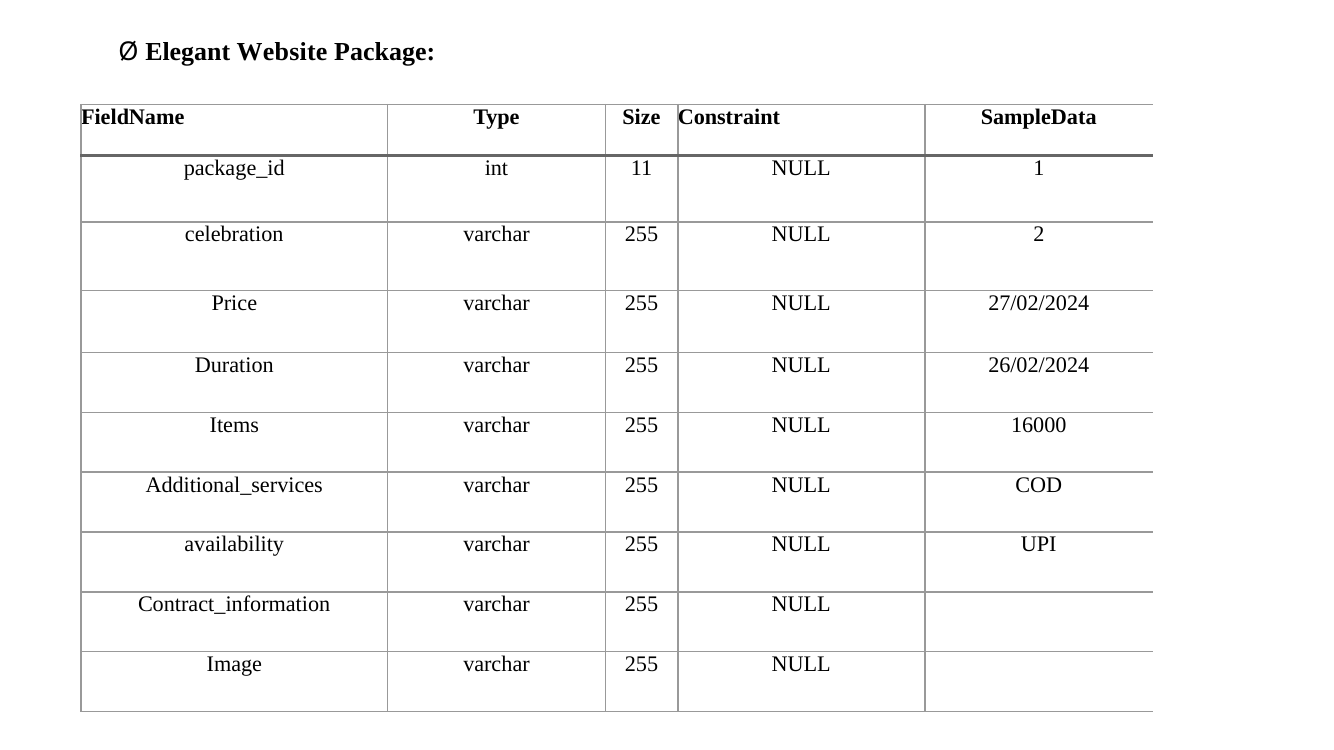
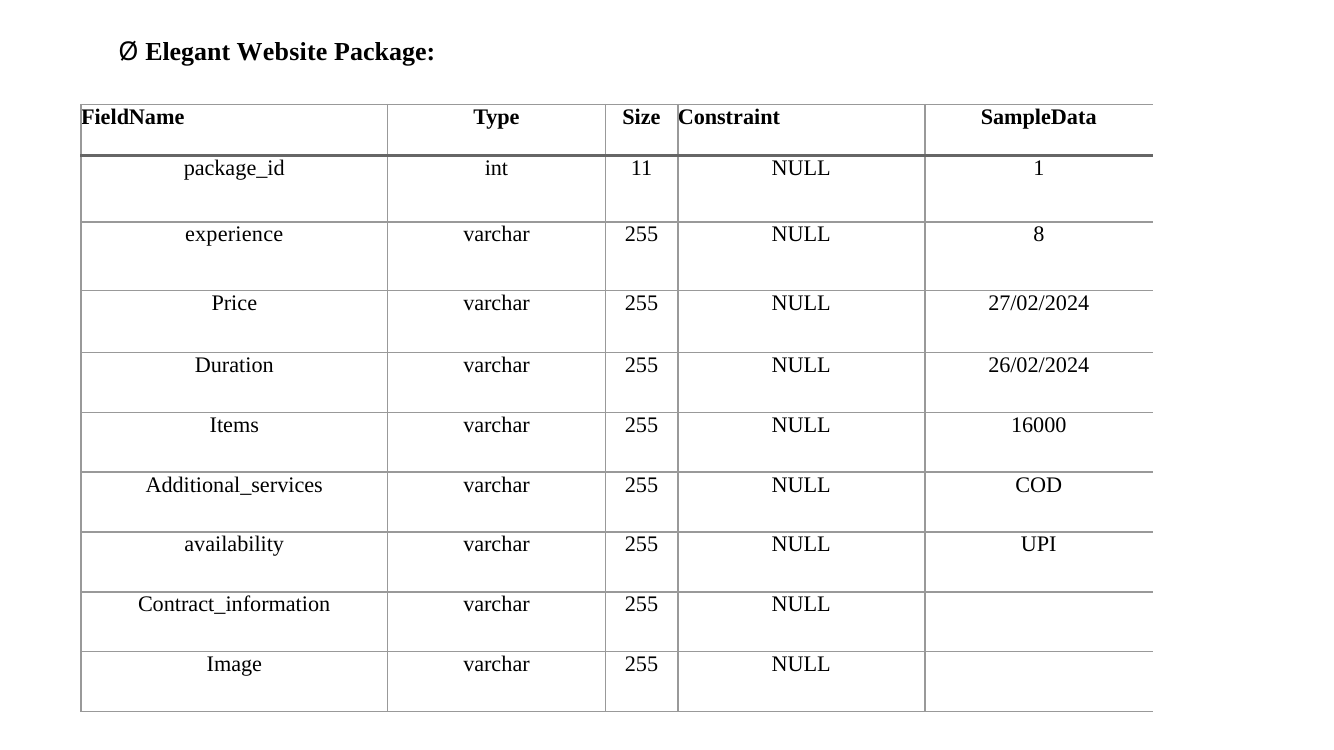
celebration: celebration -> experience (234, 234)
2: 2 -> 8 (1039, 234)
